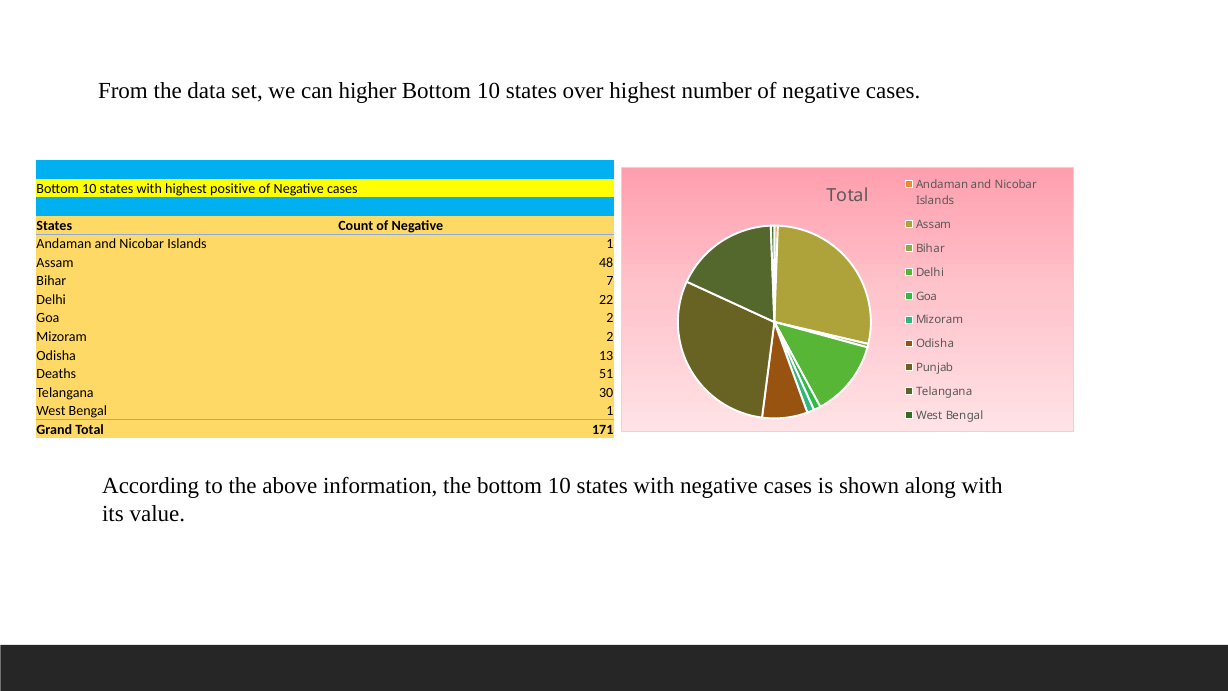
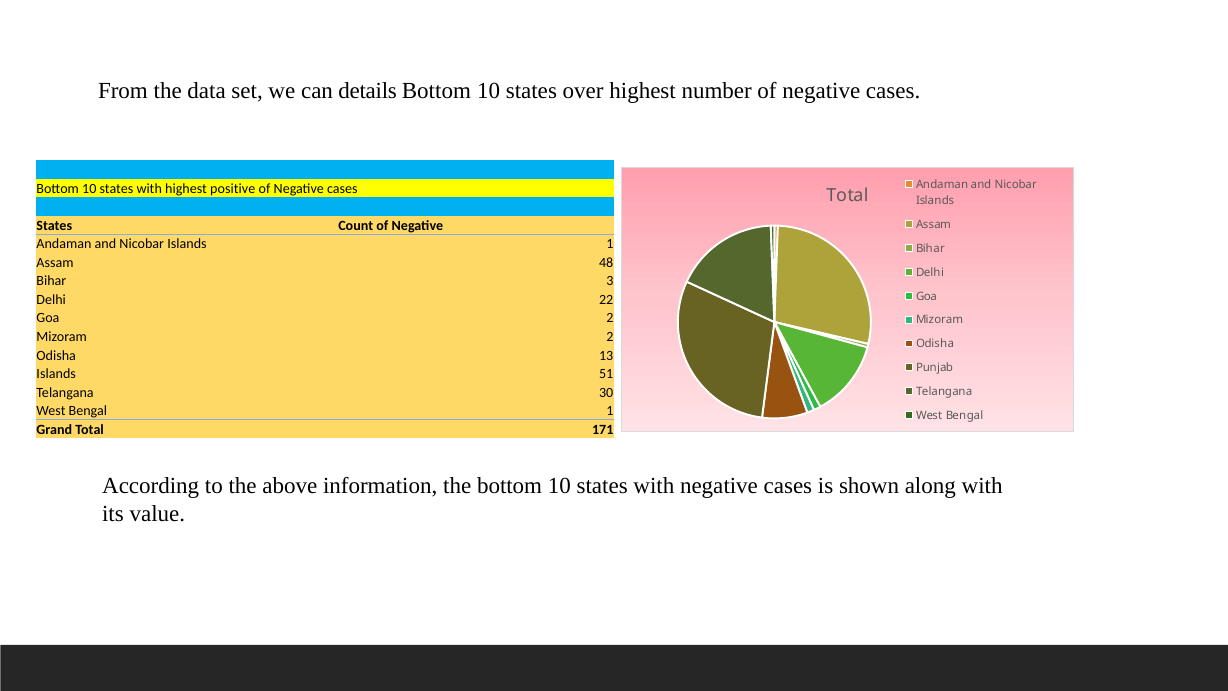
higher: higher -> details (368, 91)
7: 7 -> 3 (610, 281)
Deaths: Deaths -> Islands (56, 374)
